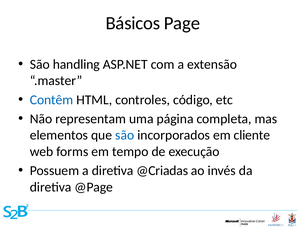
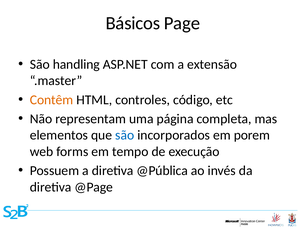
Contêm colour: blue -> orange (52, 100)
cliente: cliente -> porem (252, 135)
@Criadas: @Criadas -> @Pública (162, 170)
